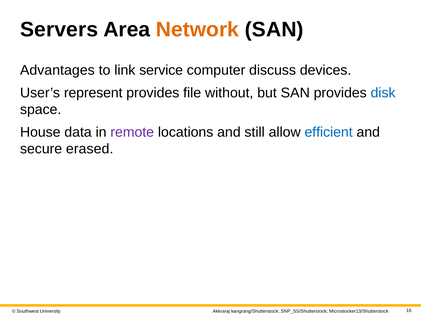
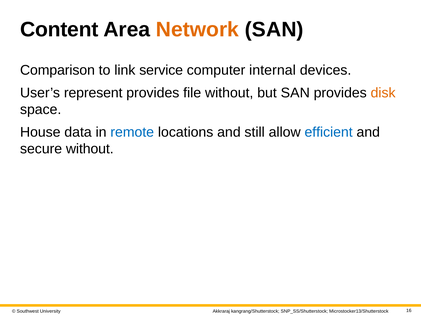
Servers: Servers -> Content (59, 30)
Advantages: Advantages -> Comparison (57, 70)
discuss: discuss -> internal (272, 70)
disk colour: blue -> orange (383, 93)
remote colour: purple -> blue (132, 133)
secure erased: erased -> without (90, 149)
